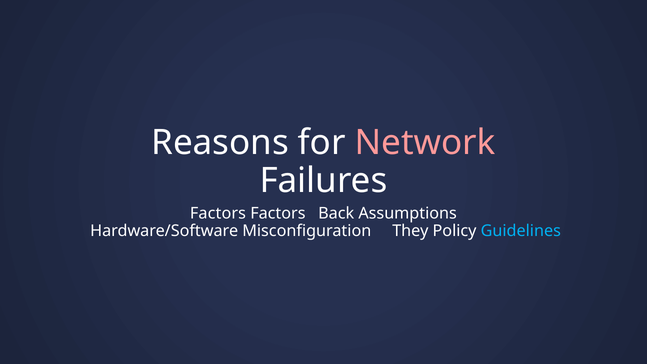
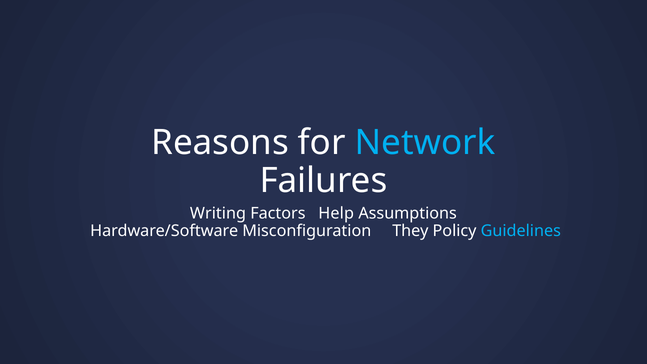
Network colour: pink -> light blue (425, 143)
Factors: Factors -> Writing (218, 213)
Back: Back -> Help (336, 213)
